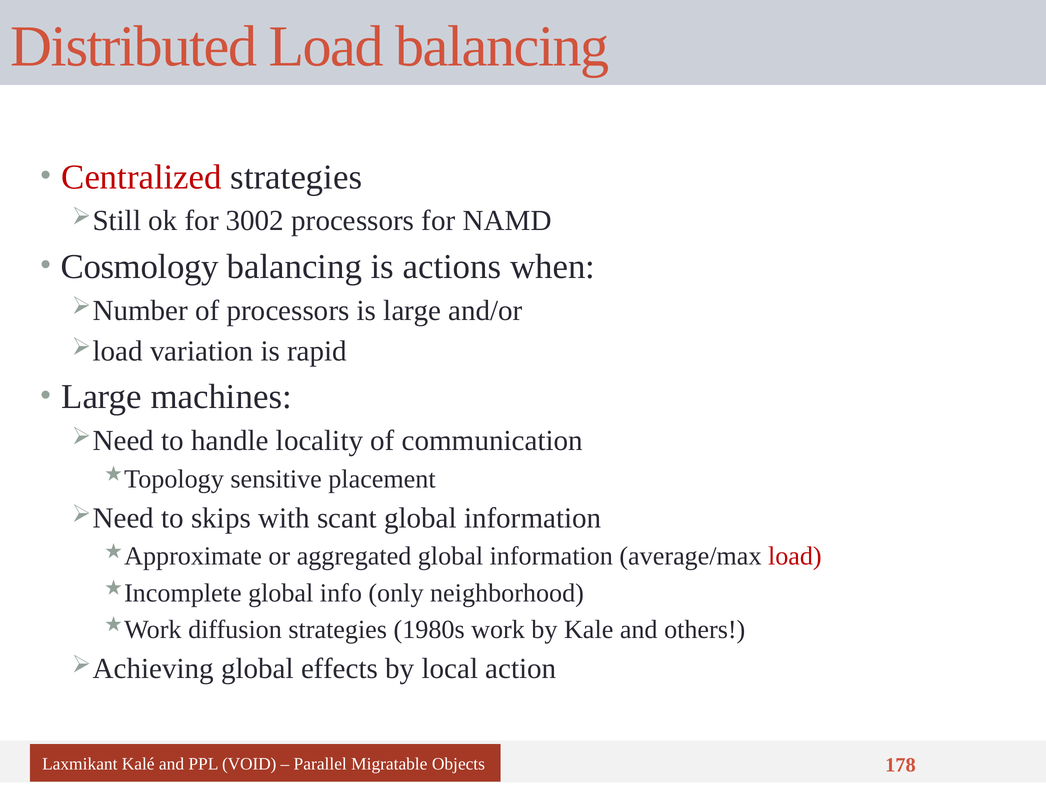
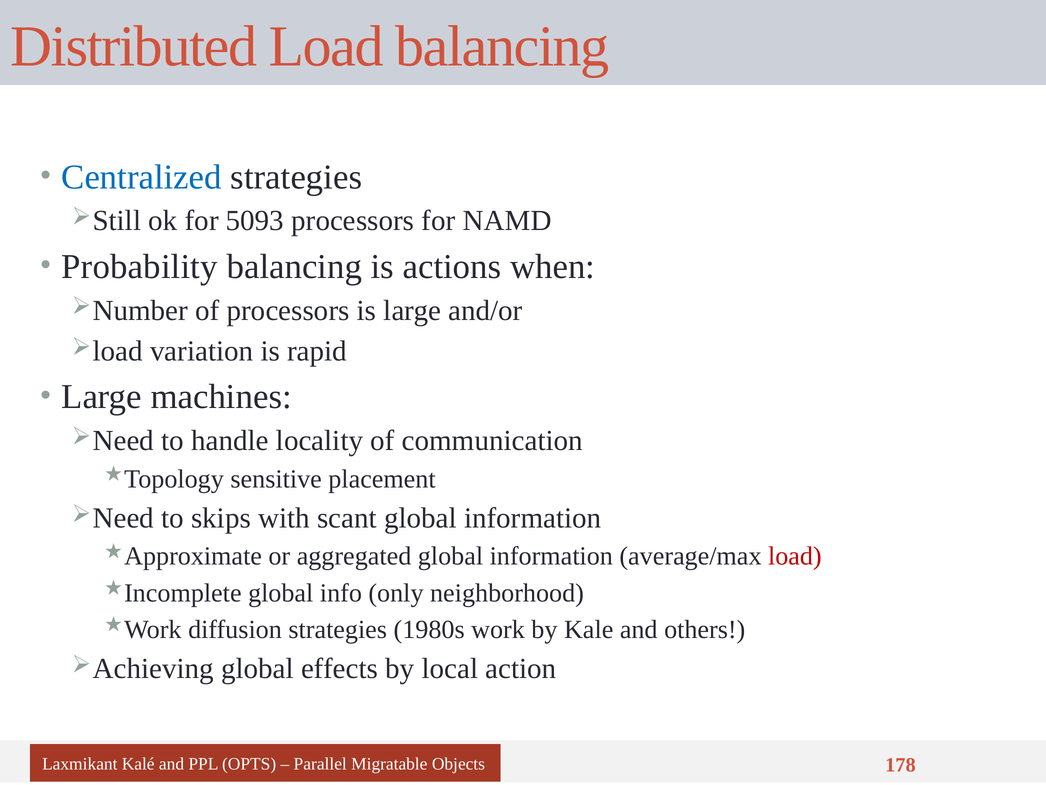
Centralized colour: red -> blue (142, 177)
3002: 3002 -> 5093 (255, 221)
Cosmology: Cosmology -> Probability (140, 266)
VOID: VOID -> OPTS (249, 764)
